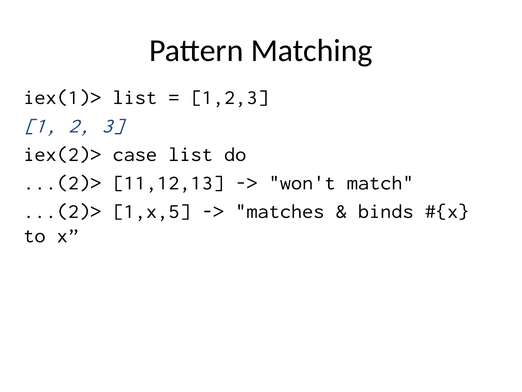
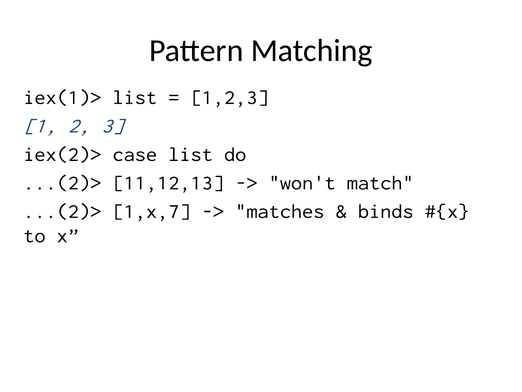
1,x,5: 1,x,5 -> 1,x,7 (152, 211)
